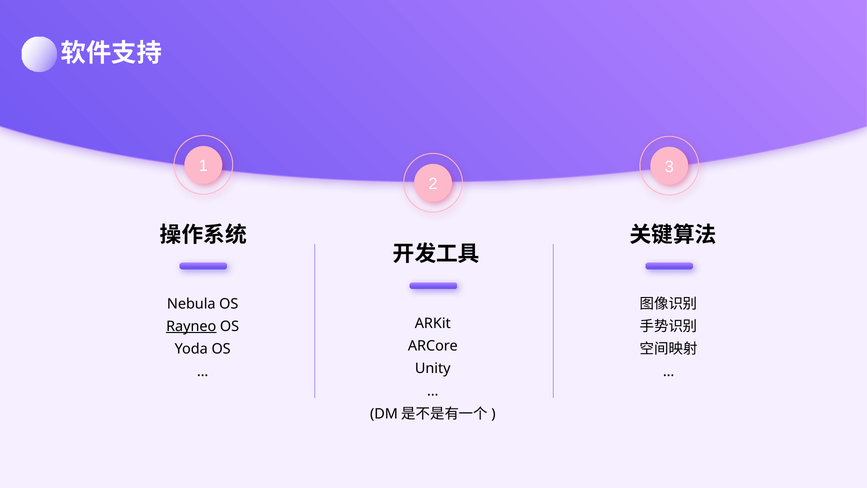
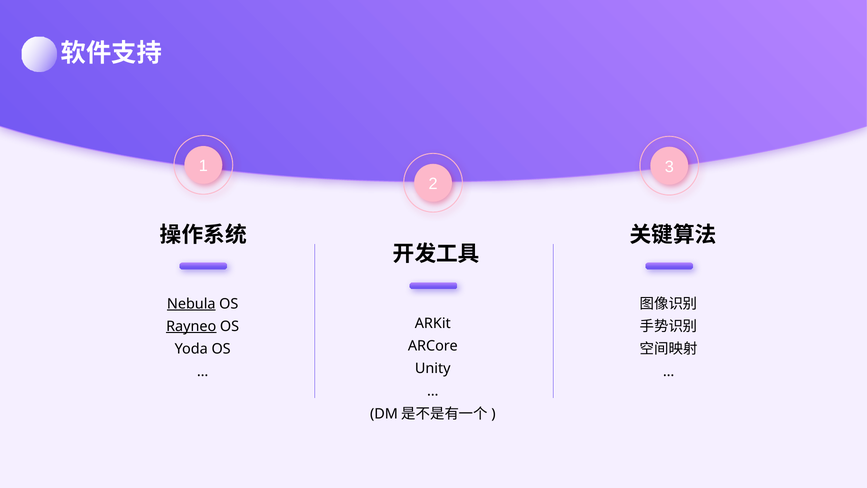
Nebula underline: none -> present (191, 304)
